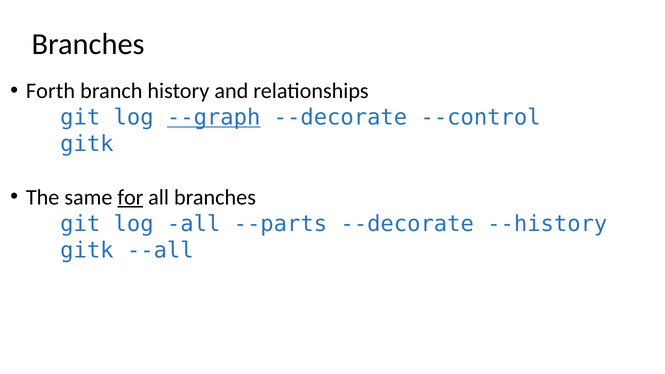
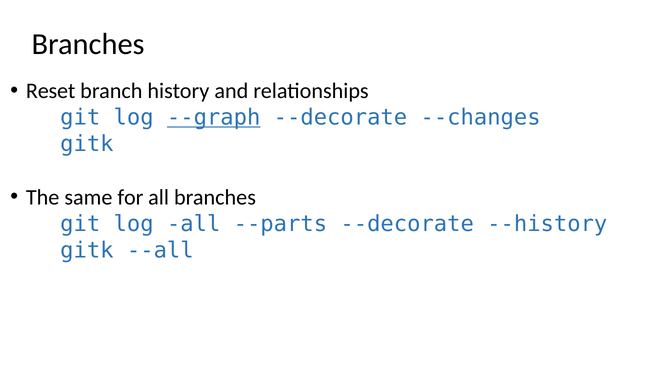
Forth: Forth -> Reset (51, 91)
--control: --control -> --changes (481, 117)
for underline: present -> none (130, 197)
